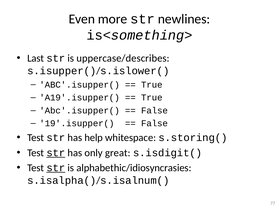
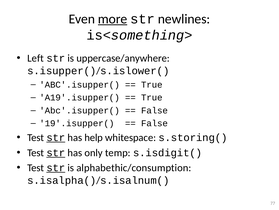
more underline: none -> present (113, 19)
Last: Last -> Left (36, 58)
uppercase/describes: uppercase/describes -> uppercase/anywhere (123, 58)
str underline: none -> present (56, 137)
great: great -> temp (118, 152)
alphabethic/idiosyncrasies: alphabethic/idiosyncrasies -> alphabethic/consumption (134, 167)
